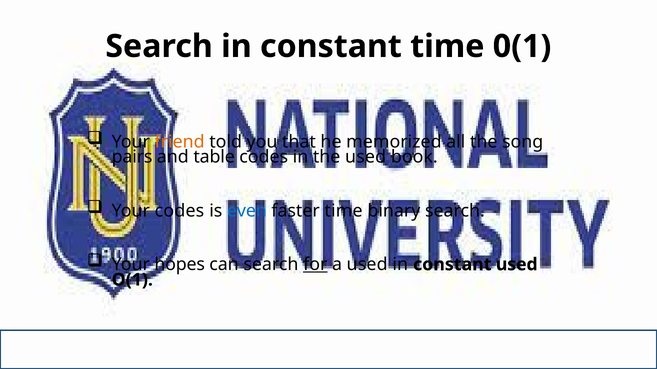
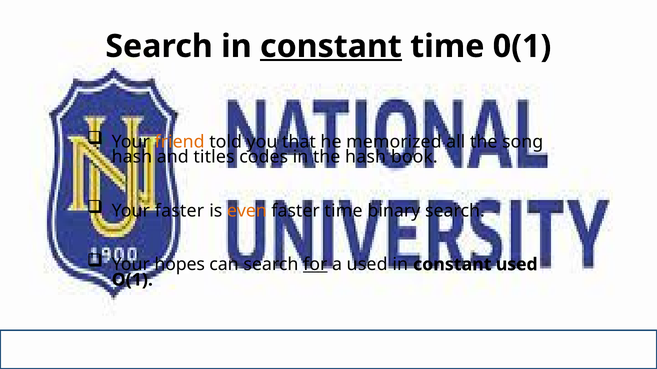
constant underline: none -> present (331, 46)
pairs: pairs -> hash (132, 157)
table: table -> titles (214, 157)
the used: used -> hash (366, 157)
Your codes: codes -> faster (179, 211)
even colour: blue -> orange (247, 211)
